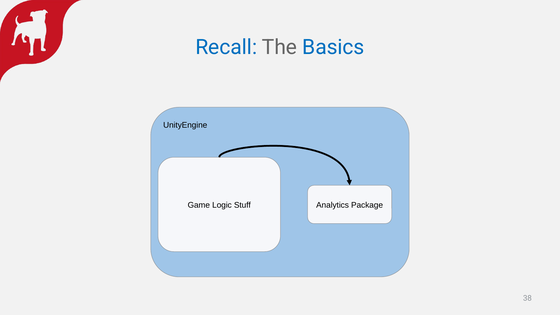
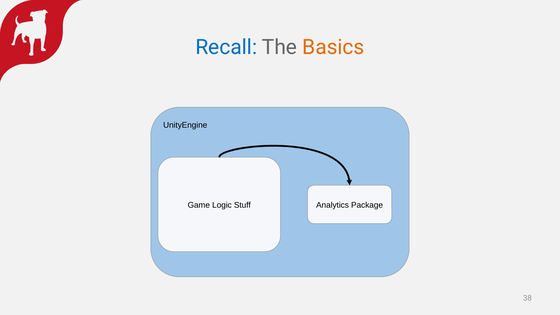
Basics colour: blue -> orange (333, 47)
